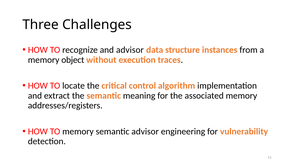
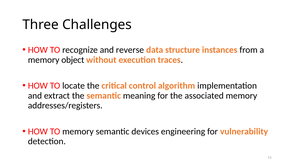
and advisor: advisor -> reverse (130, 50)
semantic advisor: advisor -> devices (145, 132)
